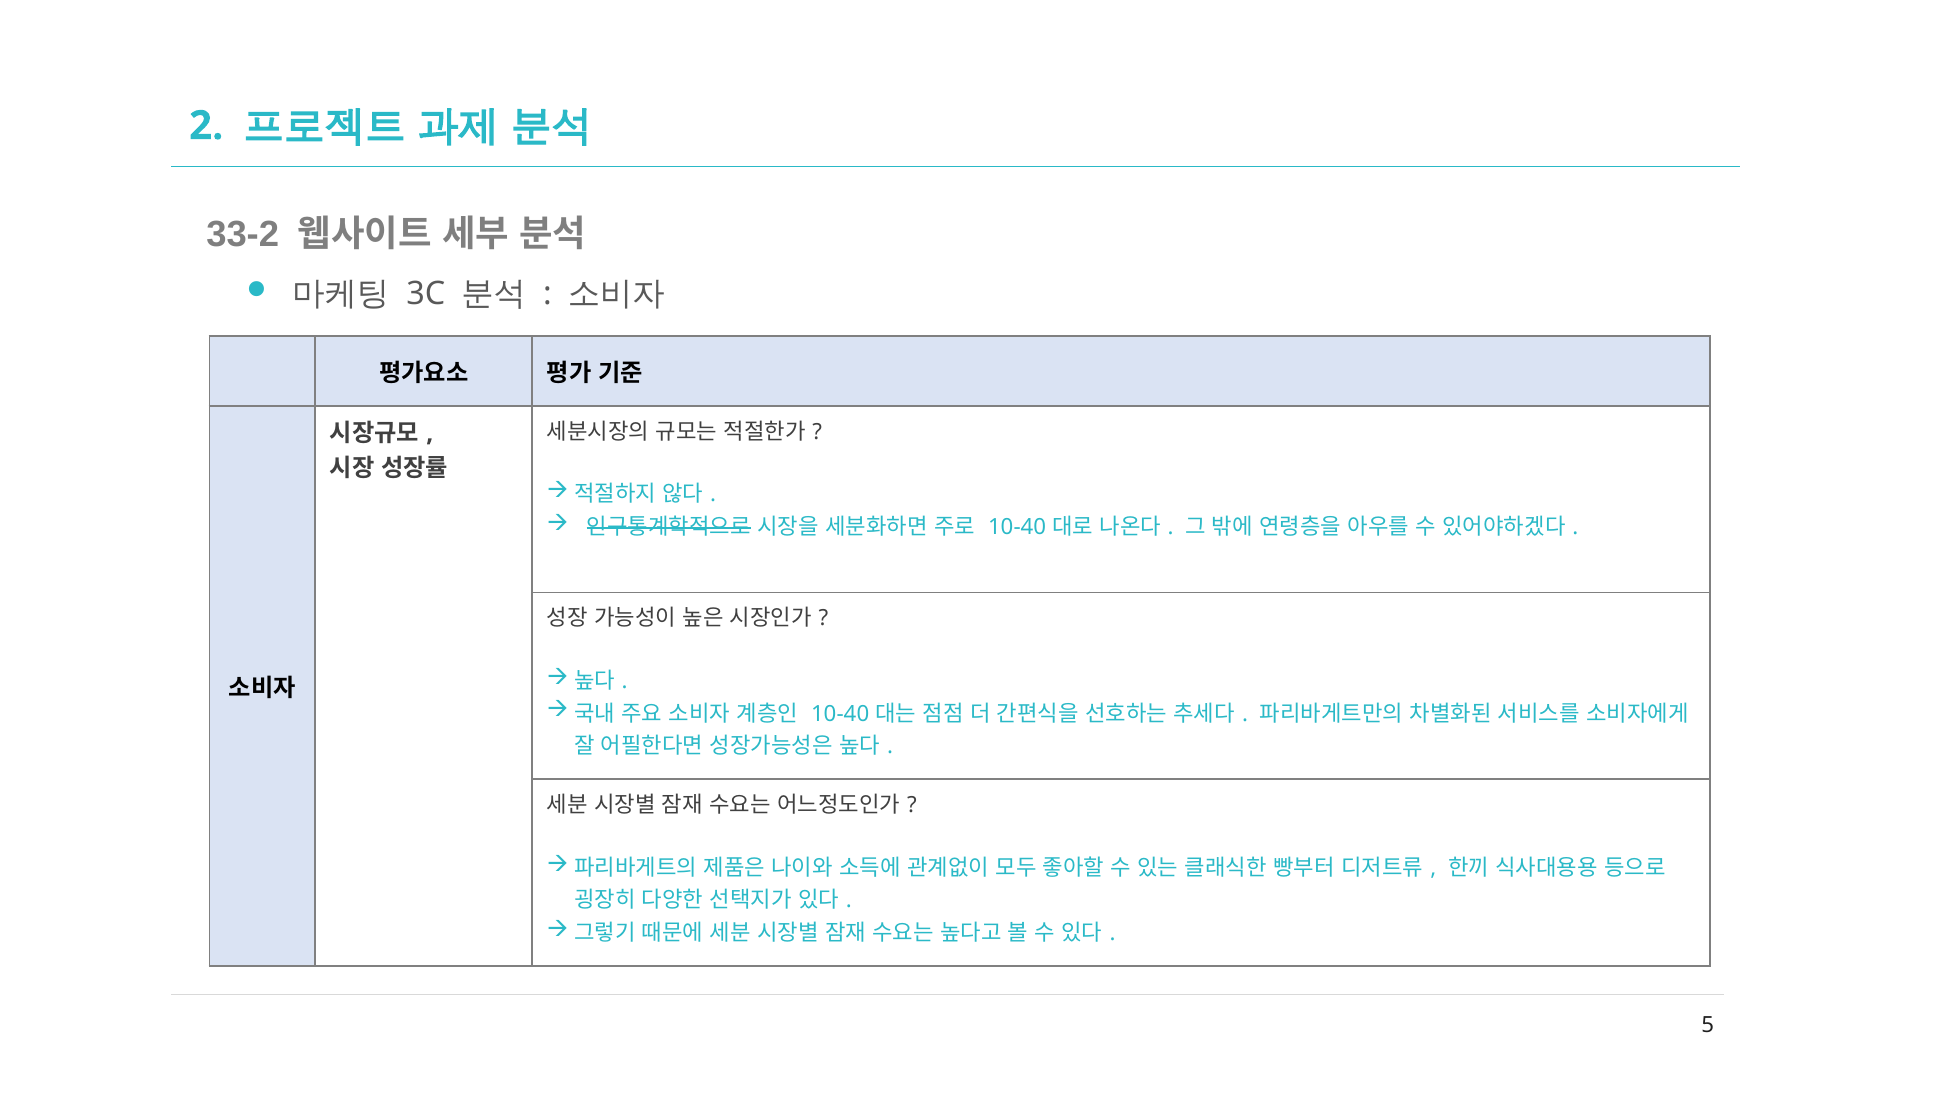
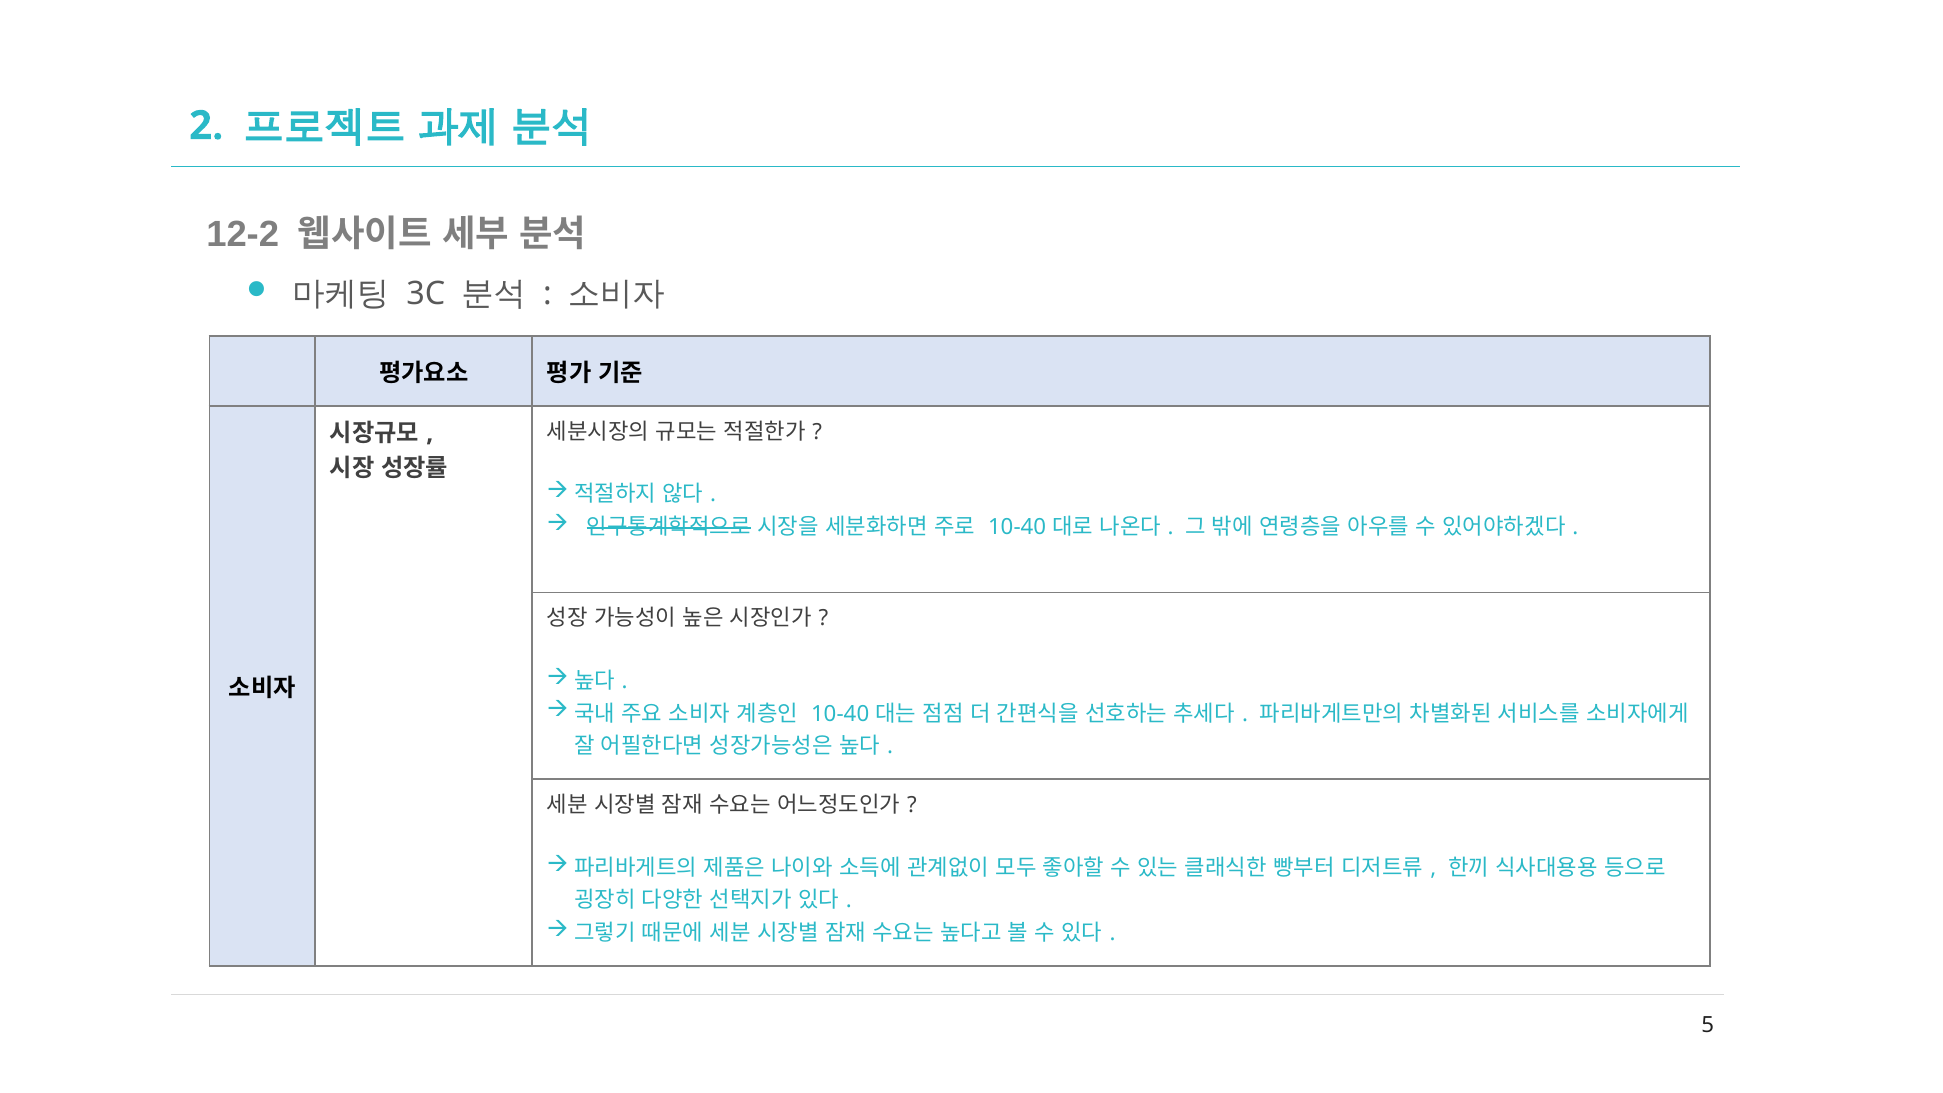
33-2: 33-2 -> 12-2 (243, 234)
